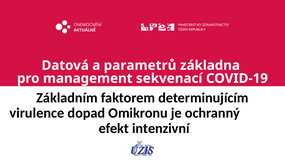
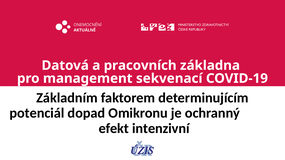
parametrů: parametrů -> pracovních (140, 66)
virulence: virulence -> potenciál (37, 113)
